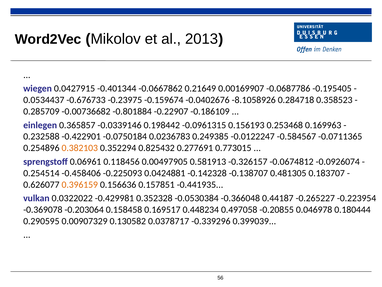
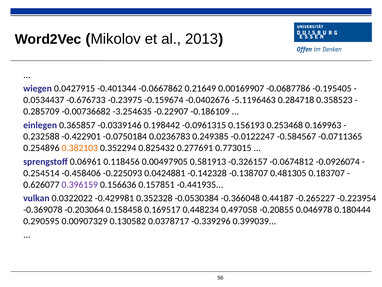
-8.1058926: -8.1058926 -> -5.1196463 (254, 100)
-0.801884: -0.801884 -> -3.254635 (132, 111)
0.396159 colour: orange -> purple (80, 184)
